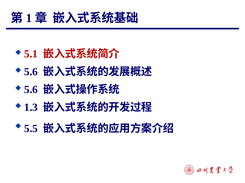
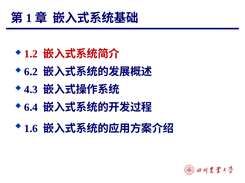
5.1: 5.1 -> 1.2 (31, 54)
5.6: 5.6 -> 6.2 (31, 72)
5.6: 5.6 -> 4.3 (31, 90)
1.3: 1.3 -> 6.4 (31, 108)
5.5: 5.5 -> 1.6 (31, 129)
